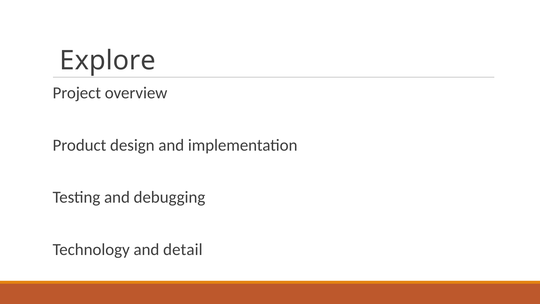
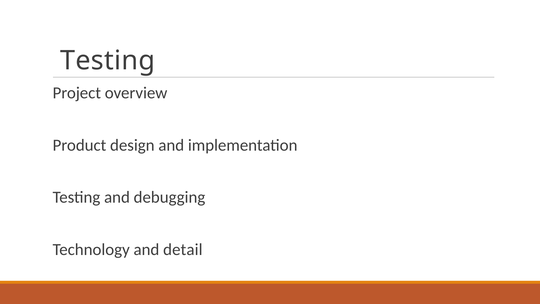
Explore: Explore -> Testing (108, 60)
